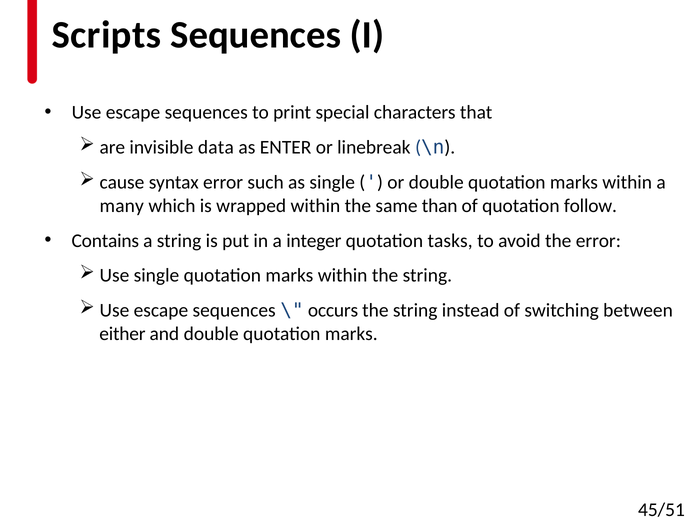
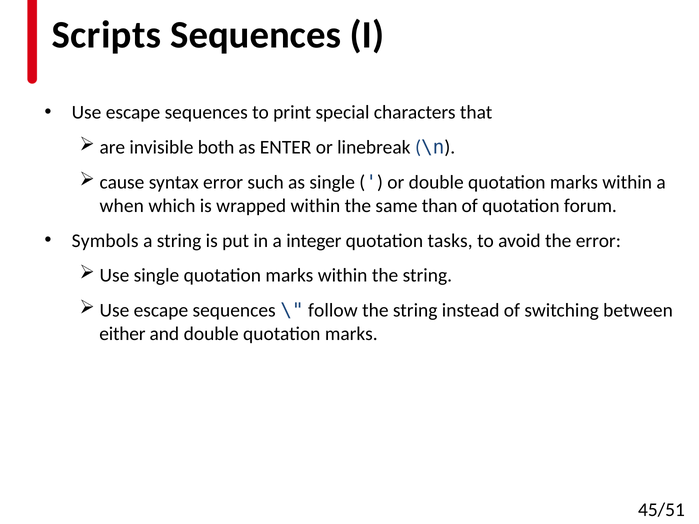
data: data -> both (216, 148)
many: many -> when (122, 206)
follow: follow -> forum (590, 206)
Contains: Contains -> Symbols (105, 241)
occurs: occurs -> follow (333, 311)
